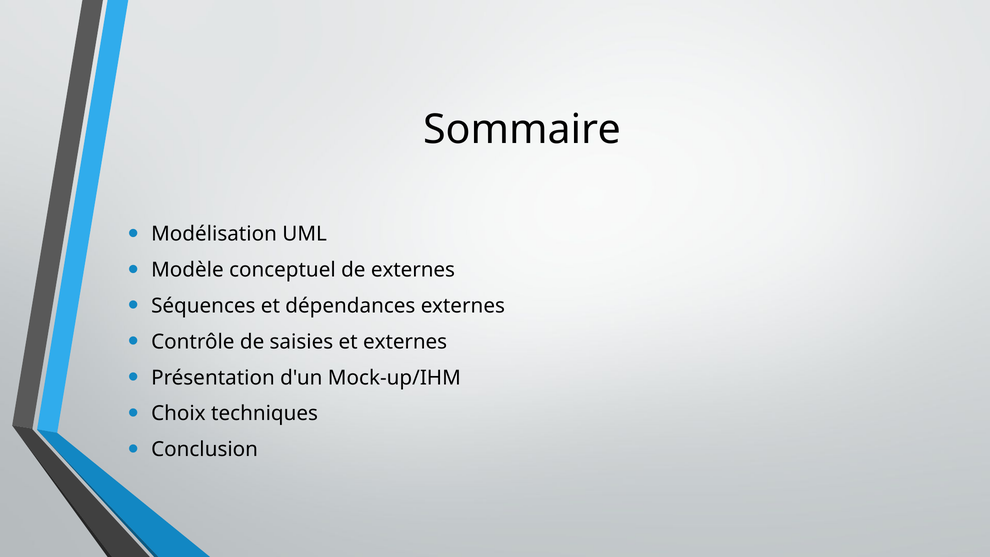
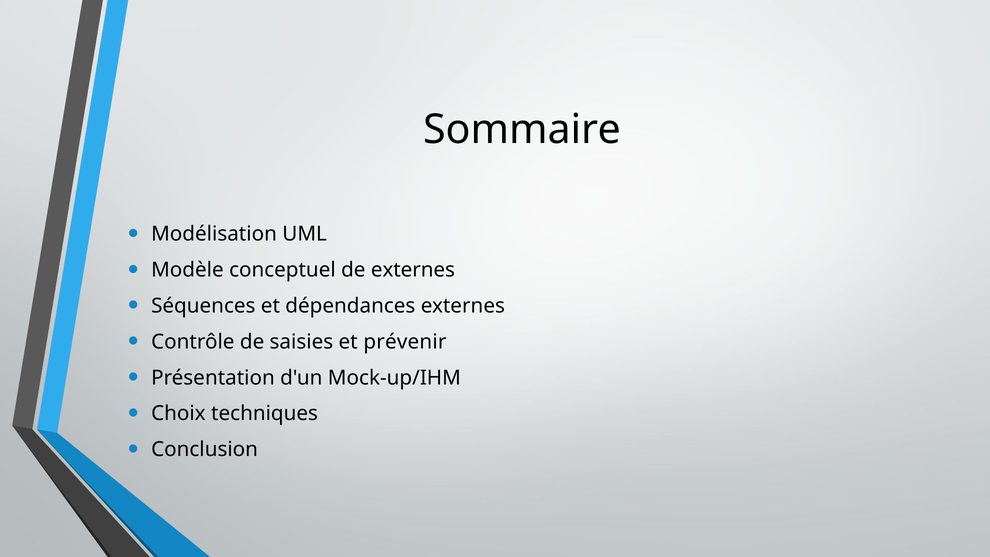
et externes: externes -> prévenir (405, 342)
